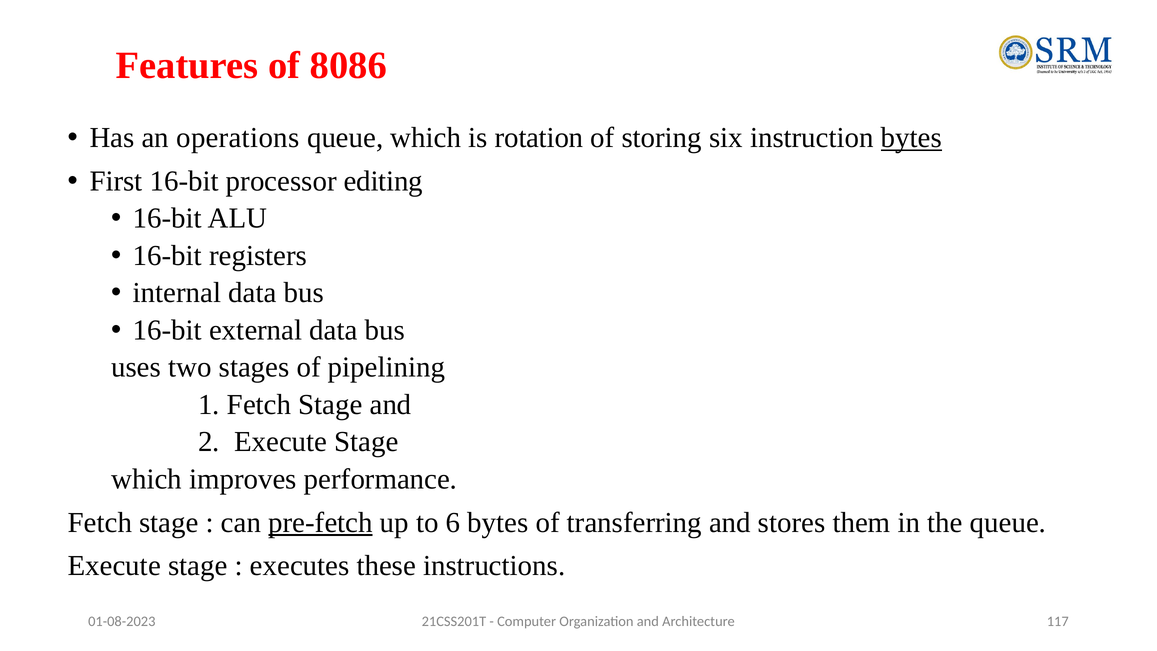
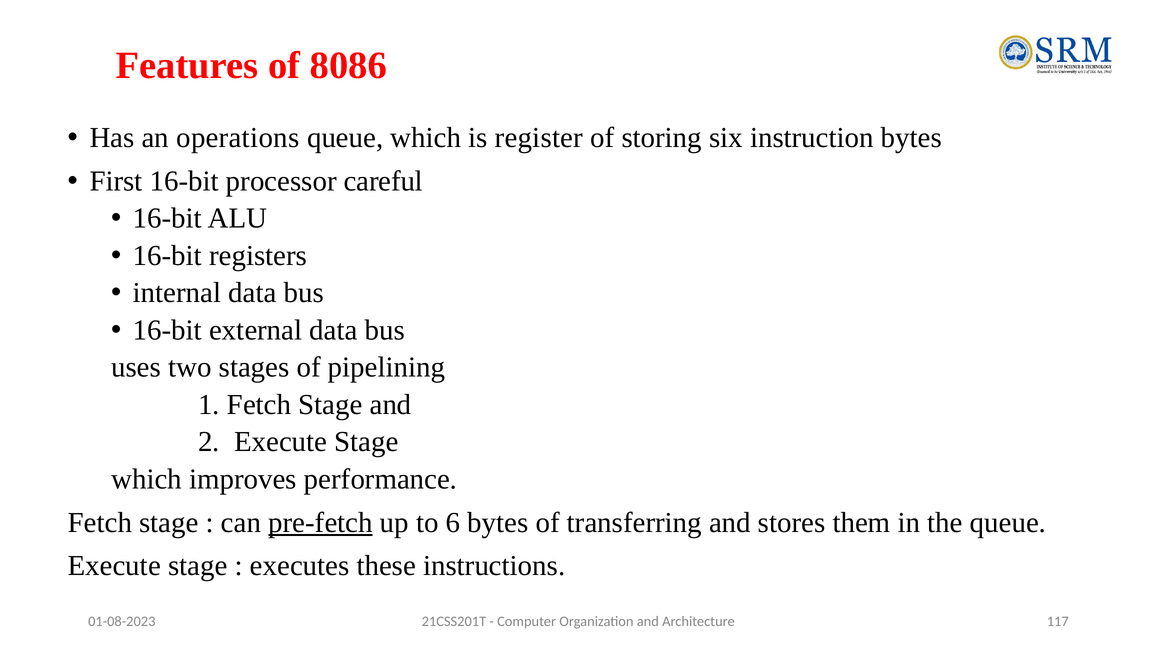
rotation: rotation -> register (539, 138)
bytes underline: present -> none (911, 138)
editing: editing -> careful (383, 181)
